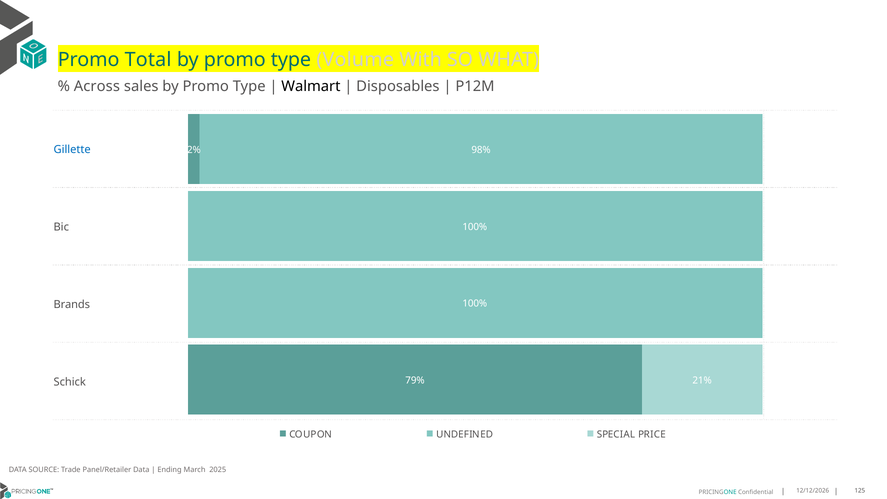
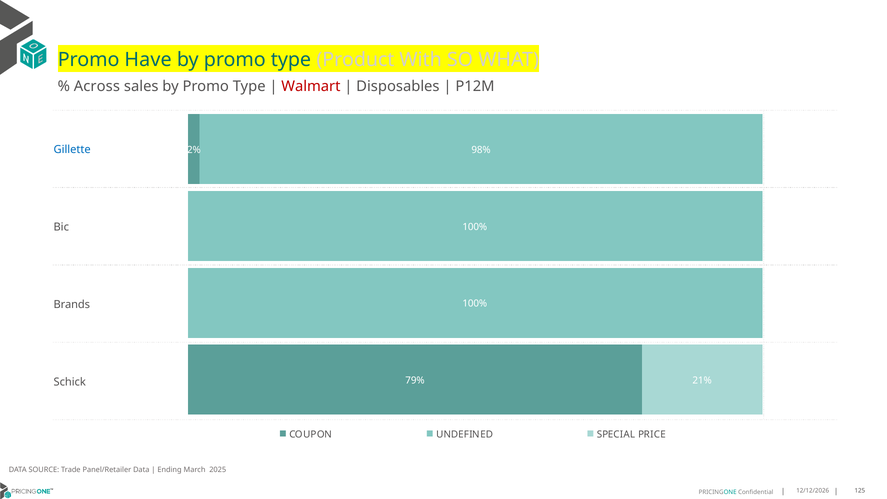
Total: Total -> Have (148, 60)
Volume: Volume -> Product (355, 60)
Walmart colour: black -> red (311, 86)
